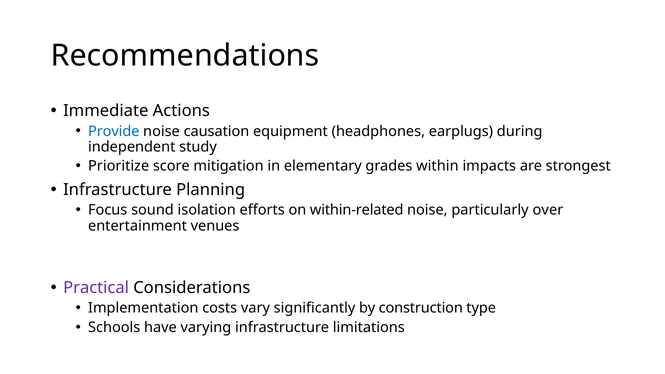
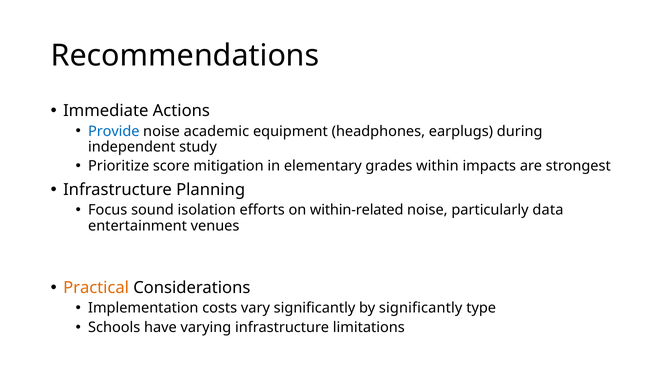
causation: causation -> academic (216, 131)
over: over -> data (548, 210)
Practical colour: purple -> orange (96, 288)
by construction: construction -> significantly (421, 308)
